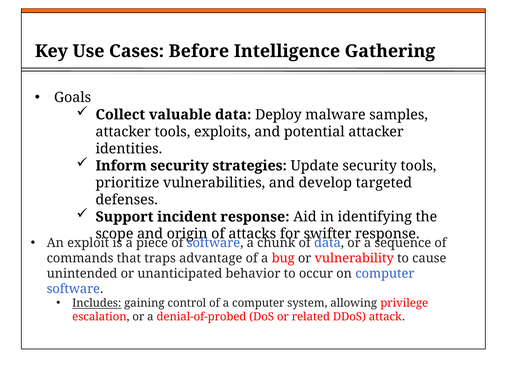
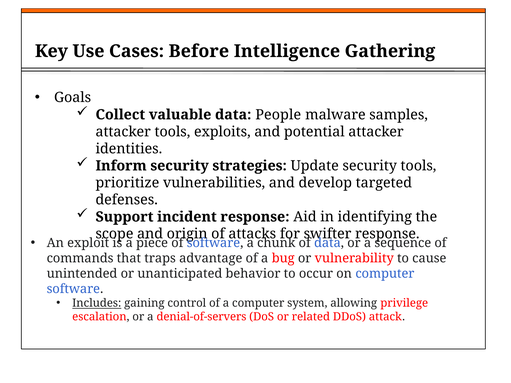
Deploy: Deploy -> People (278, 115)
denial-of-probed: denial-of-probed -> denial-of-servers (201, 317)
